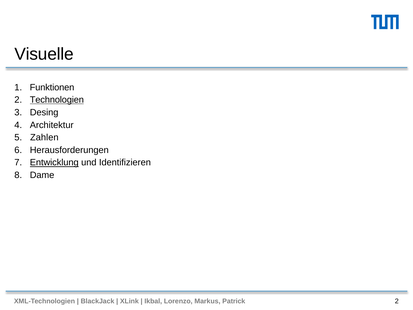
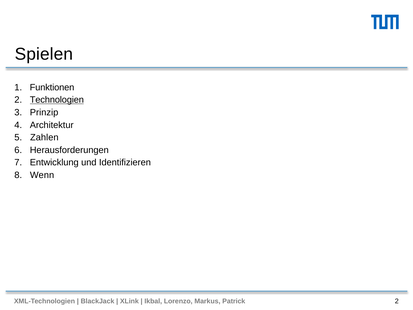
Visuelle: Visuelle -> Spielen (44, 54)
Desing: Desing -> Prinzip (44, 112)
Entwicklung underline: present -> none (54, 162)
Dame: Dame -> Wenn (42, 175)
